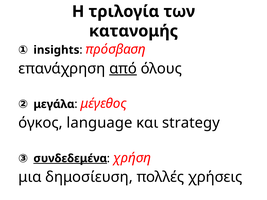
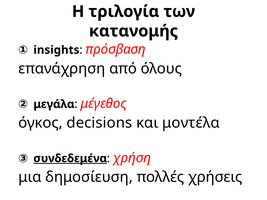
από underline: present -> none (123, 69)
language: language -> decisions (99, 123)
strategy: strategy -> μοντέλα (191, 123)
